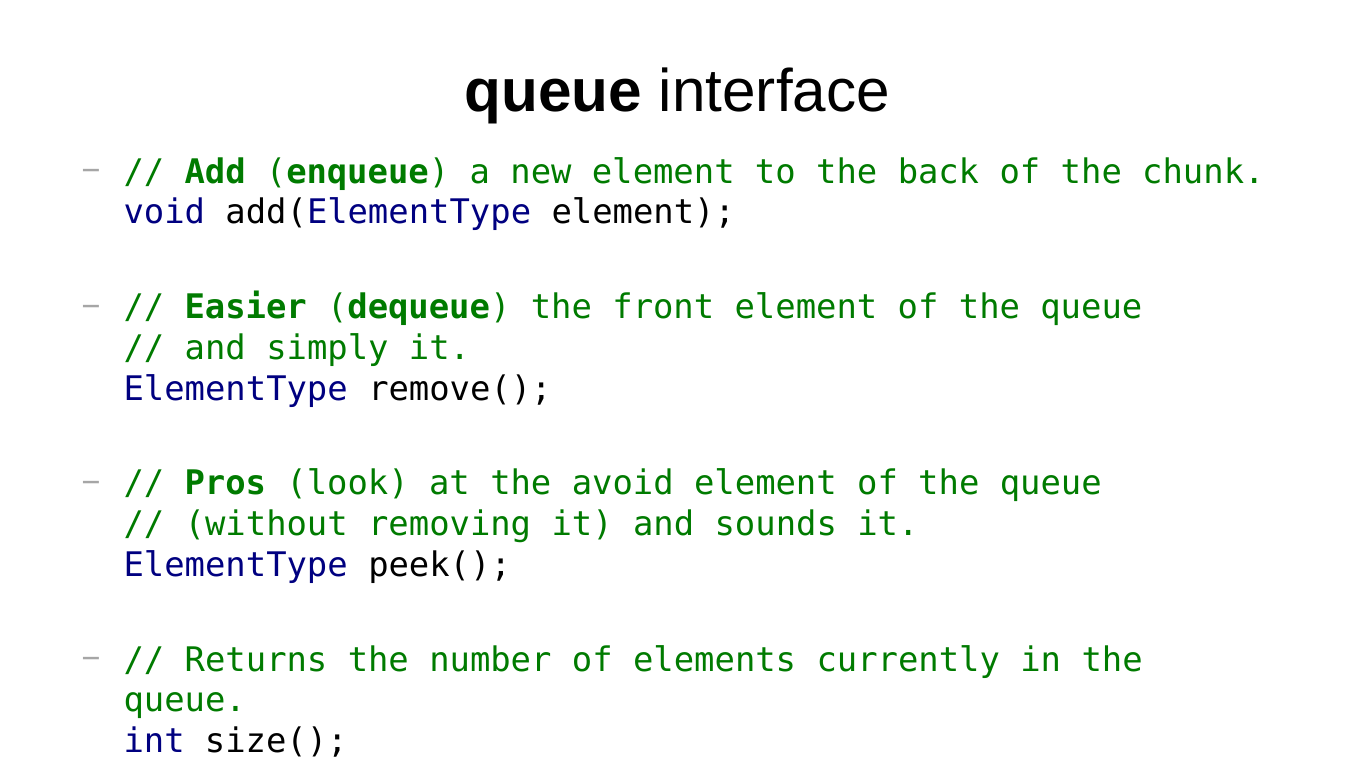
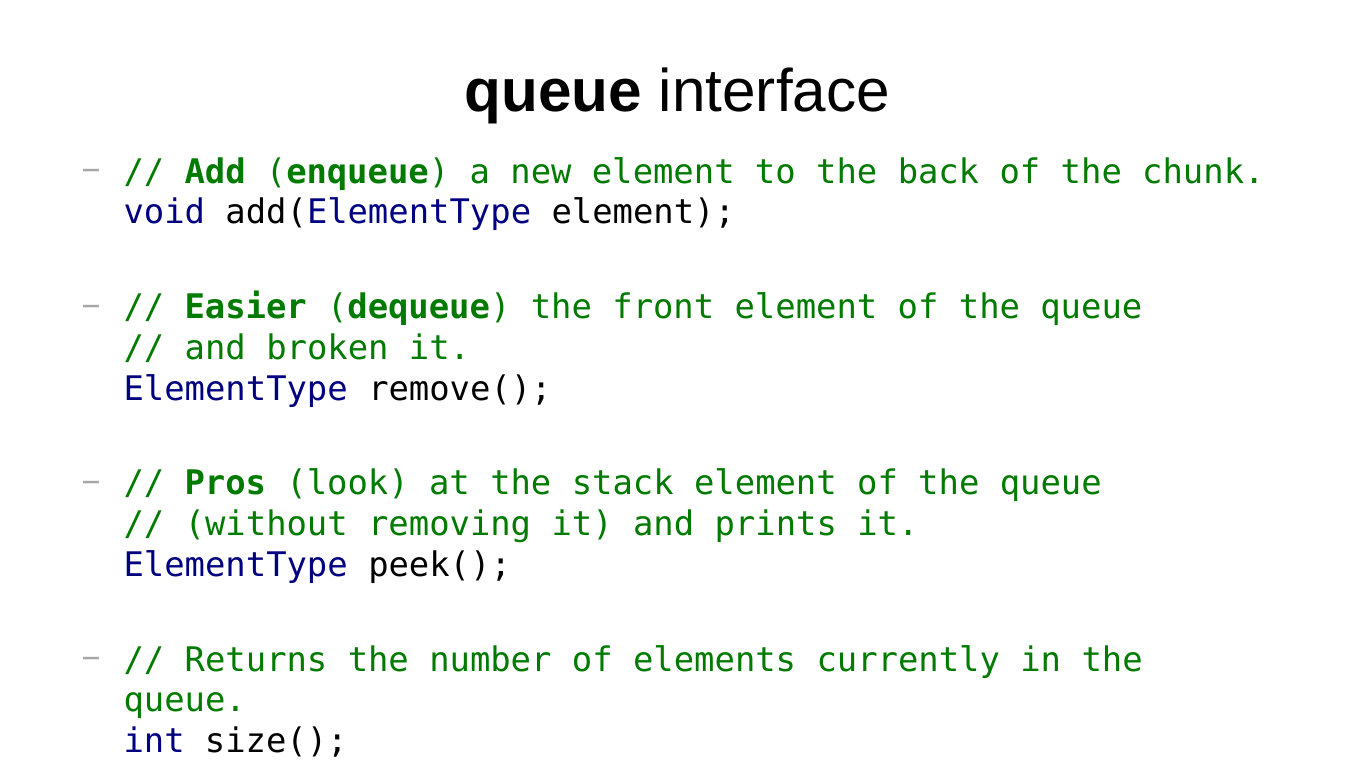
simply: simply -> broken (327, 348)
avoid: avoid -> stack (623, 484)
sounds: sounds -> prints (776, 525)
